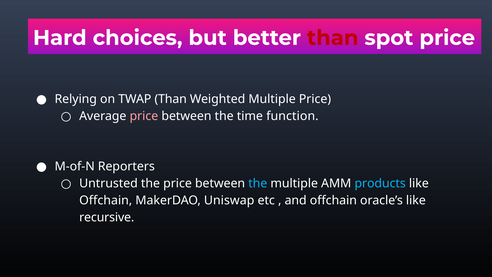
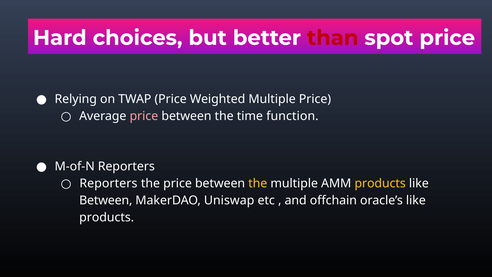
TWAP Than: Than -> Price (171, 99)
Untrusted: Untrusted -> Reporters (108, 183)
the colour: light blue -> yellow (258, 183)
products colour: light blue -> yellow (380, 183)
Offchain: Offchain -> Between (106, 200)
recursive: recursive -> products (107, 217)
